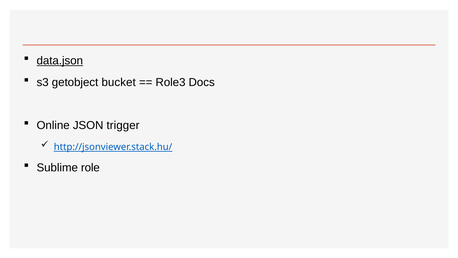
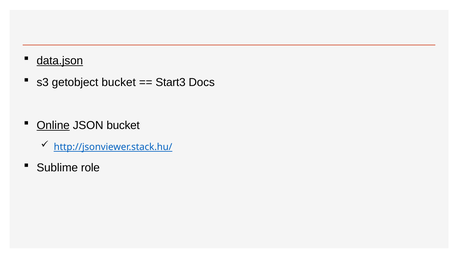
Role3: Role3 -> Start3 (171, 82)
Online underline: none -> present (53, 125)
JSON trigger: trigger -> bucket (123, 125)
